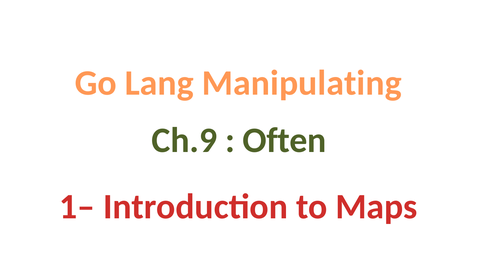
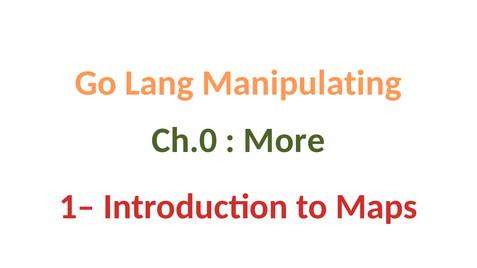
Ch.9: Ch.9 -> Ch.0 (184, 141)
Often: Often -> More (284, 141)
